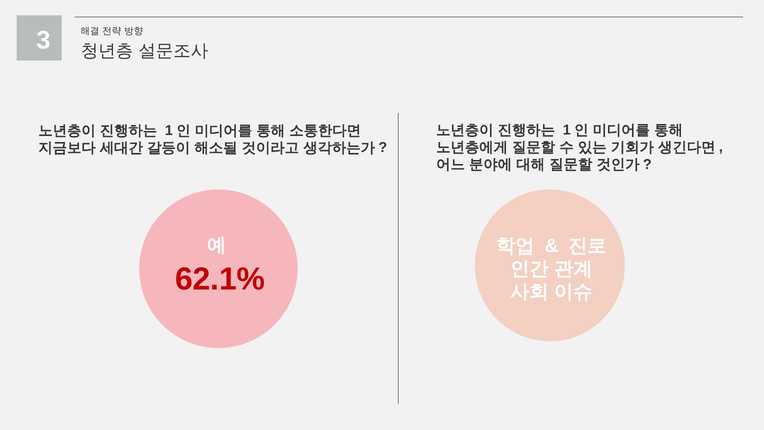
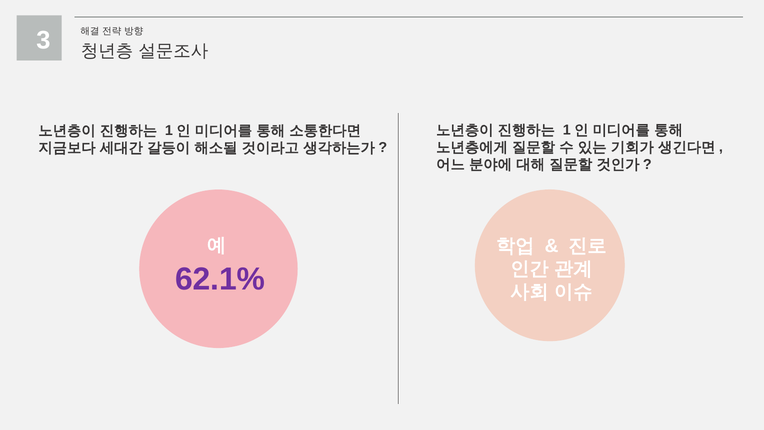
62.1% colour: red -> purple (220, 279)
